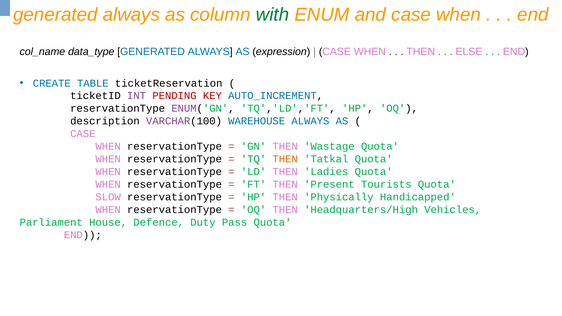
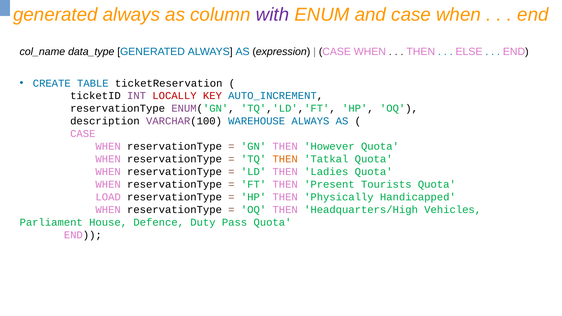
with colour: green -> purple (273, 15)
PENDING: PENDING -> LOCALLY (174, 96)
Wastage: Wastage -> However (329, 146)
SLOW: SLOW -> LOAD (108, 197)
